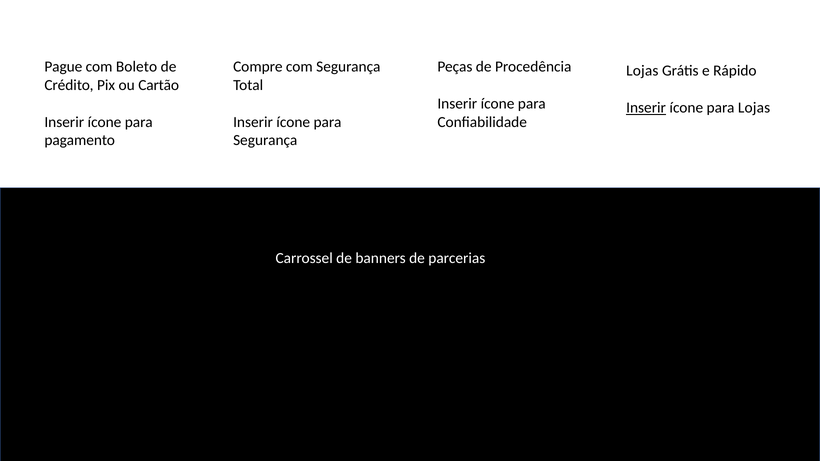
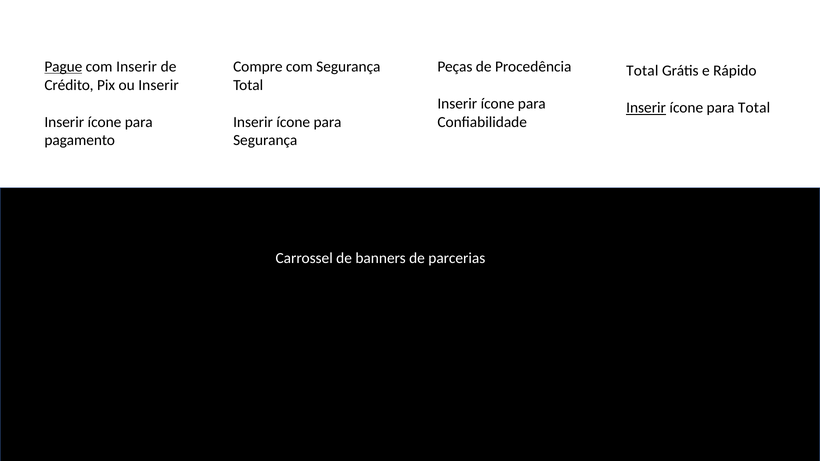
Pague underline: none -> present (63, 67)
com Boleto: Boleto -> Inserir (136, 67)
Lojas: Lojas -> Total (642, 71)
ou Cartão: Cartão -> Inserir (159, 85)
para Lojas: Lojas -> Total (754, 108)
